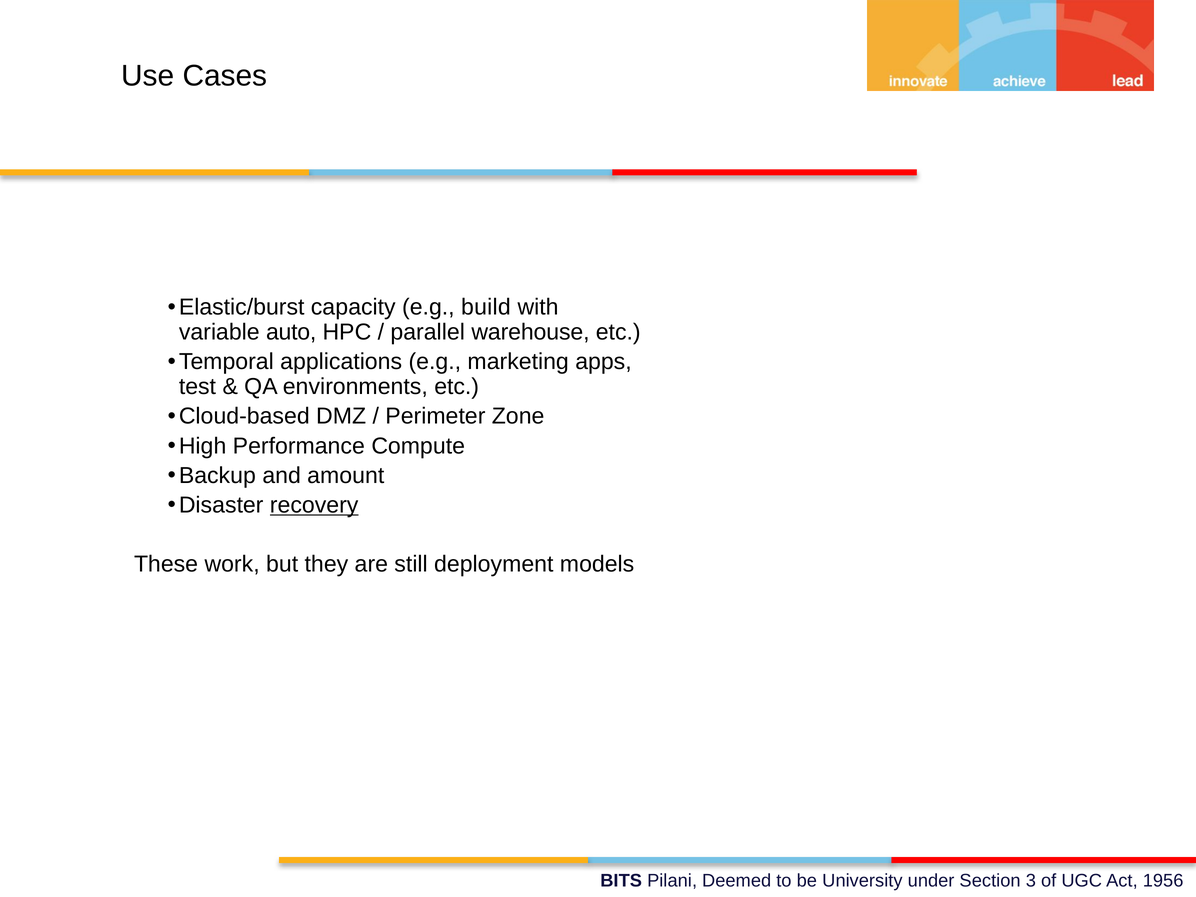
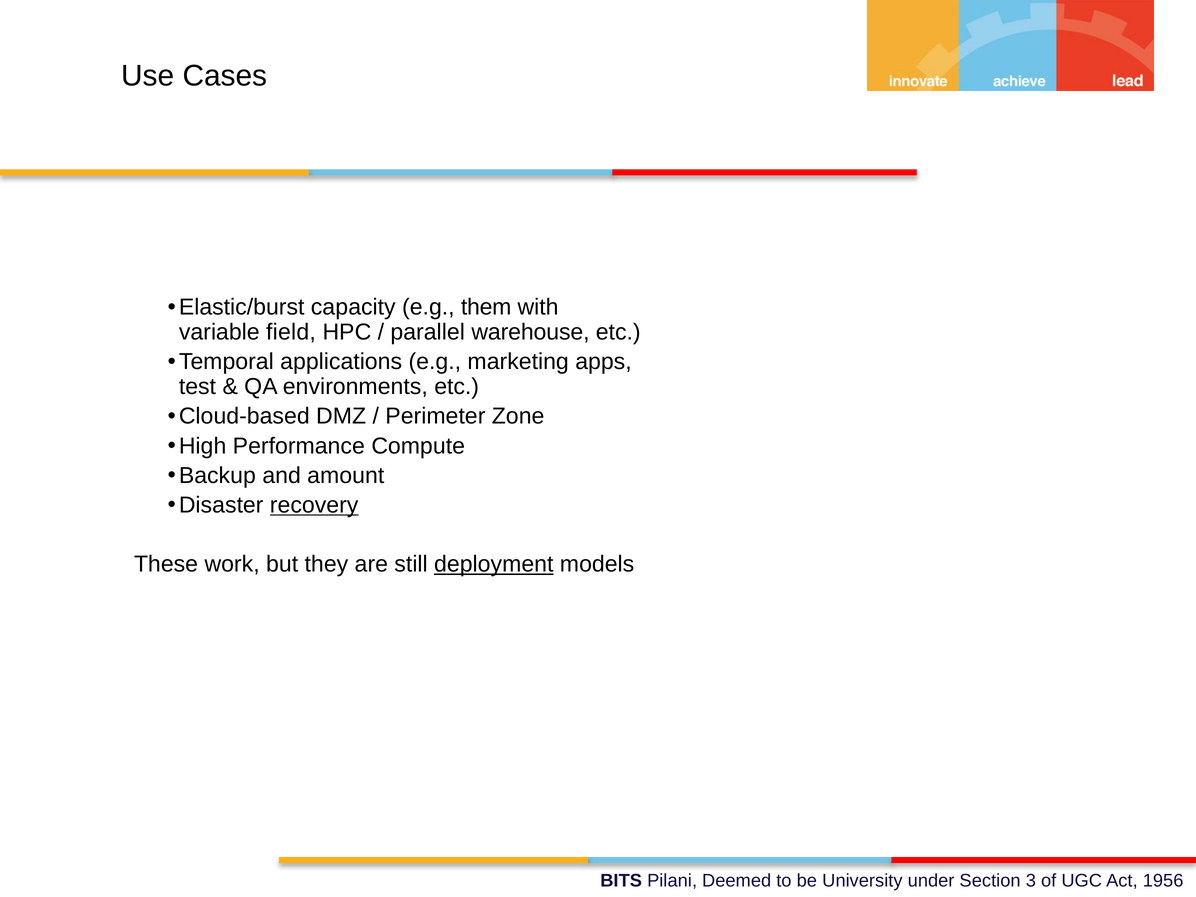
build: build -> them (486, 307)
auto: auto -> field (291, 332)
deployment underline: none -> present (494, 564)
